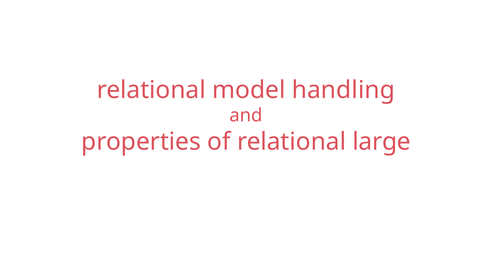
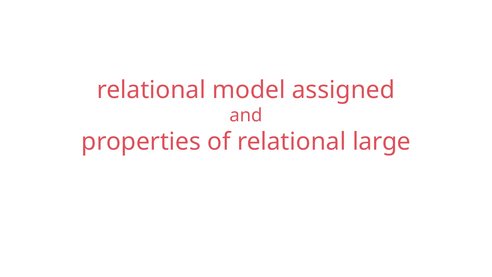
handling: handling -> assigned (343, 90)
